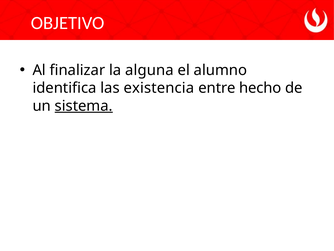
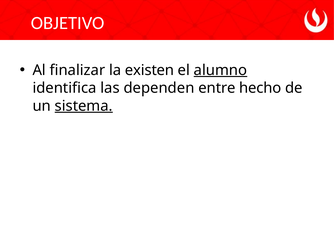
alguna: alguna -> existen (150, 70)
alumno underline: none -> present (220, 70)
existencia: existencia -> dependen (159, 88)
